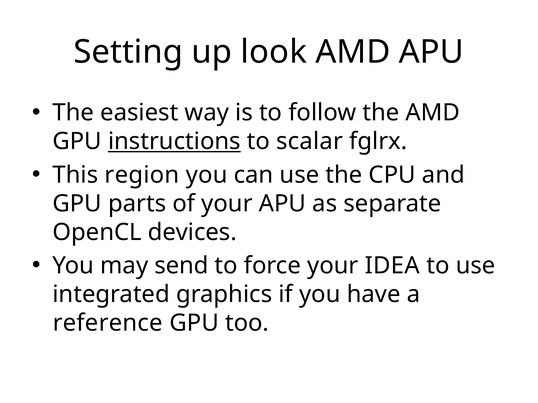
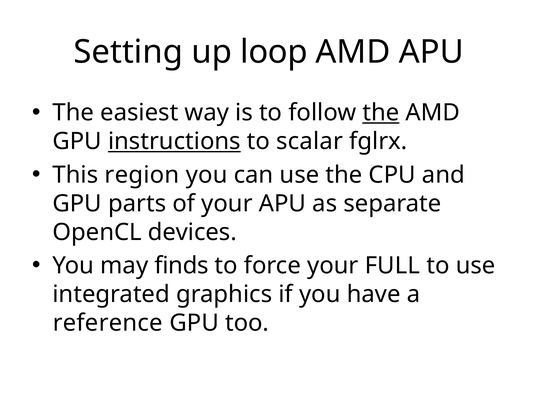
look: look -> loop (274, 52)
the underline: none -> present (381, 113)
send: send -> finds (182, 266)
IDEA: IDEA -> FULL (392, 266)
